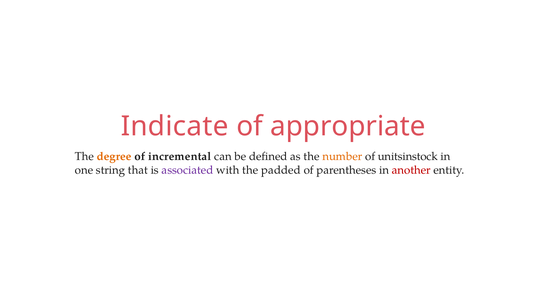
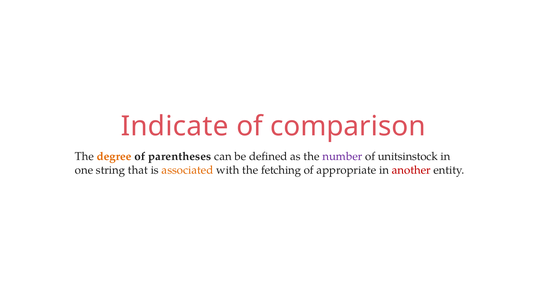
appropriate: appropriate -> comparison (348, 126)
incremental: incremental -> parentheses (180, 156)
number colour: orange -> purple (342, 156)
associated colour: purple -> orange (187, 170)
padded: padded -> fetching (281, 170)
parentheses: parentheses -> appropriate (346, 170)
